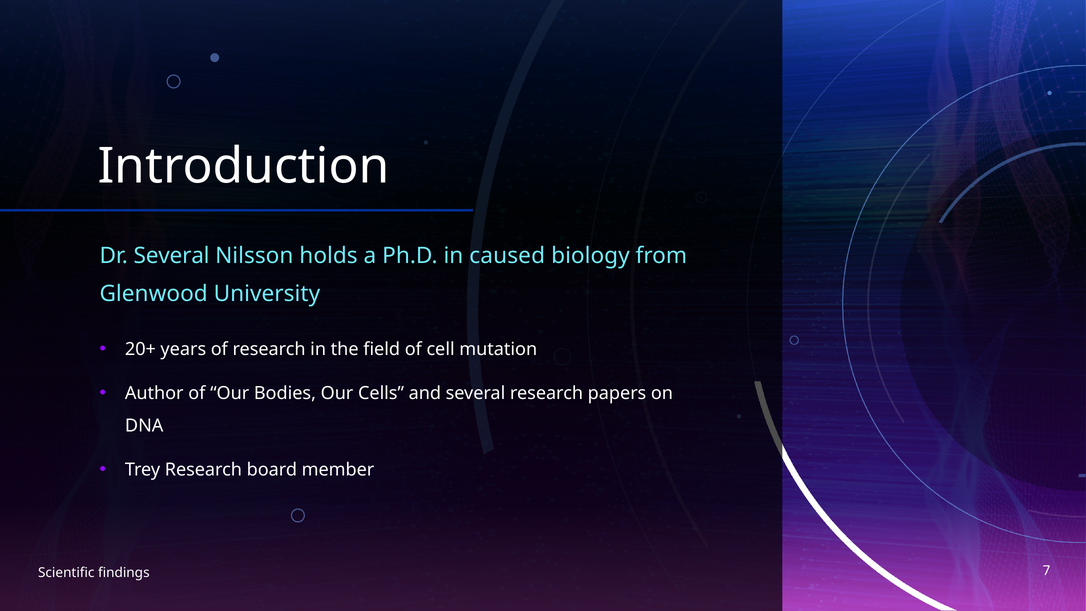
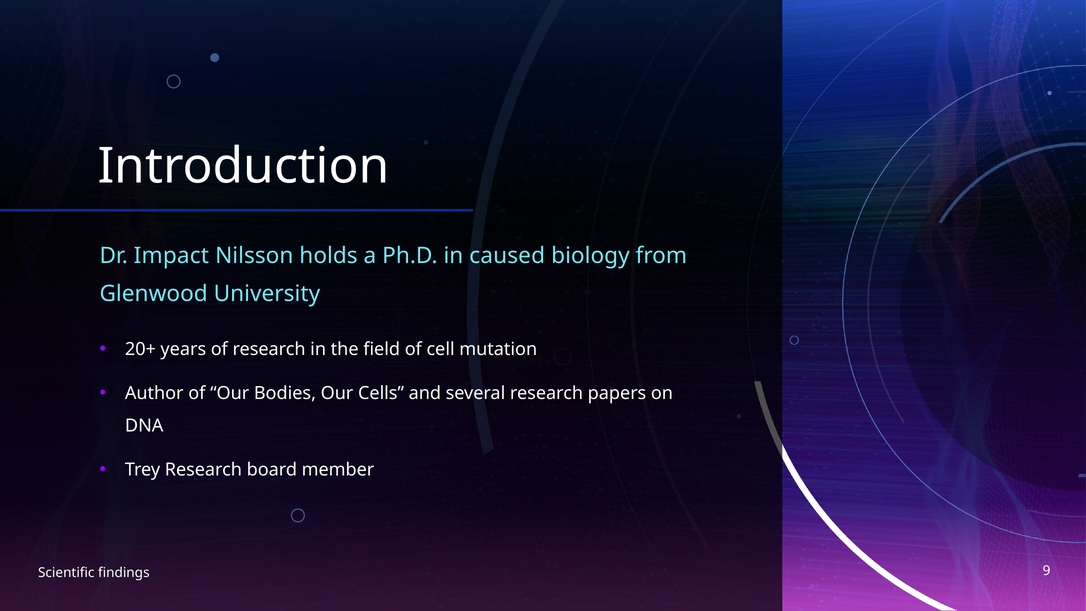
Dr Several: Several -> Impact (171, 256)
7: 7 -> 9 (1047, 571)
